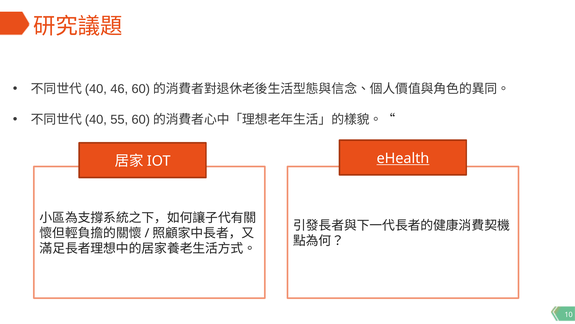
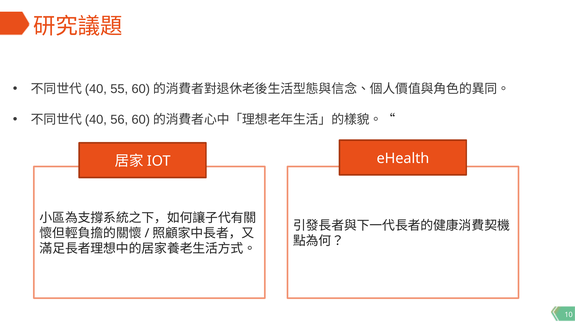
46: 46 -> 55 (119, 89)
55: 55 -> 56 (119, 119)
eHealth underline: present -> none (403, 158)
